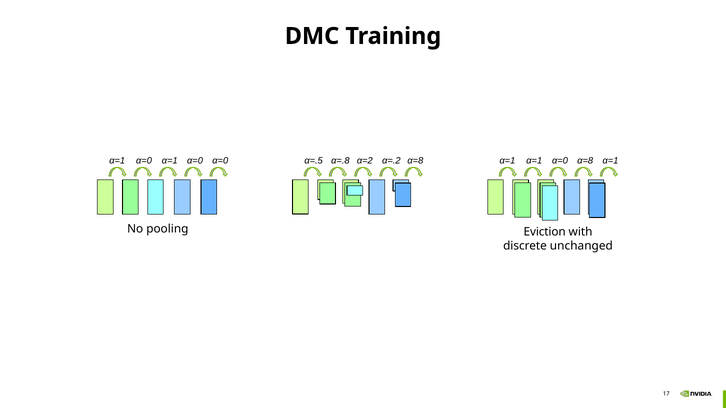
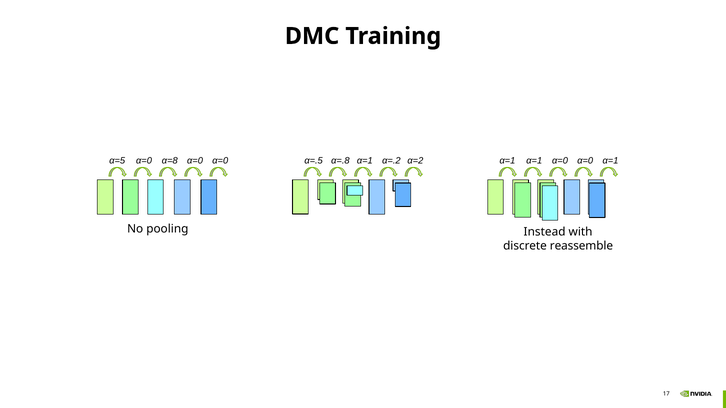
α=1: α=1 -> α=5 (117, 161)
α=1: α=1 -> α=8 (170, 161)
α=.8 α=2: α=2 -> α=1 (365, 161)
α=.2 α=8: α=8 -> α=2 (415, 161)
α=1 α=0 α=8: α=8 -> α=0 (585, 161)
Eviction: Eviction -> Instead (545, 232)
unchanged: unchanged -> reassemble (581, 246)
